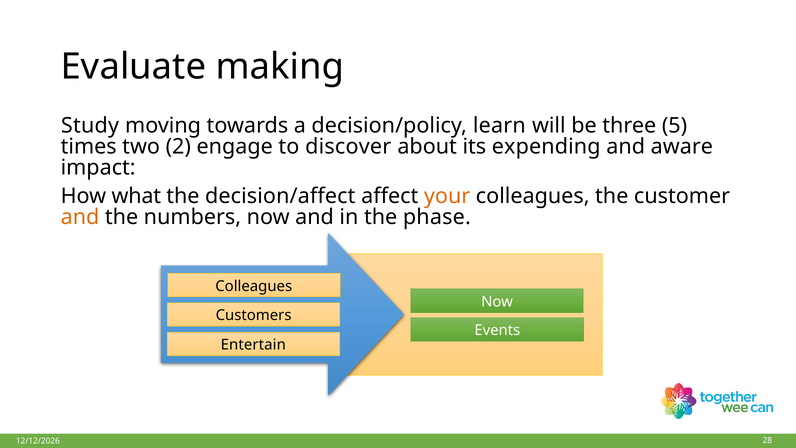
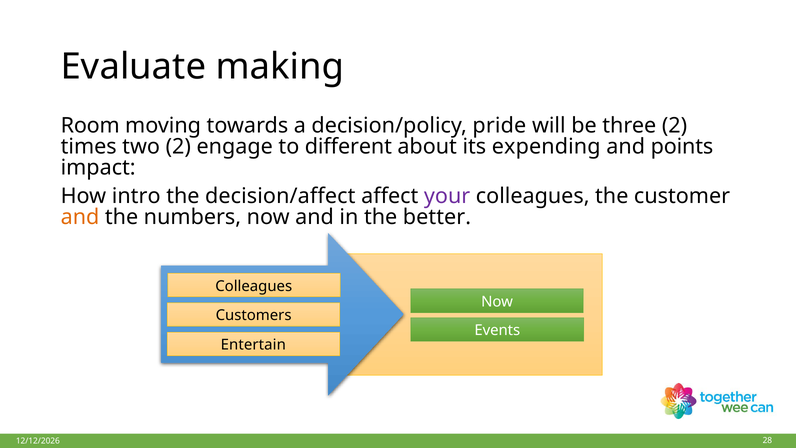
Study: Study -> Room (90, 126)
learn: learn -> pride (499, 126)
three 5: 5 -> 2 (675, 126)
discover: discover -> different (348, 147)
aware: aware -> points (682, 147)
what: what -> intro (136, 196)
your colour: orange -> purple (447, 196)
phase: phase -> better (437, 217)
